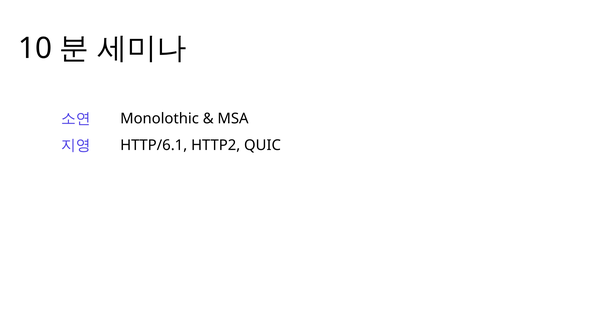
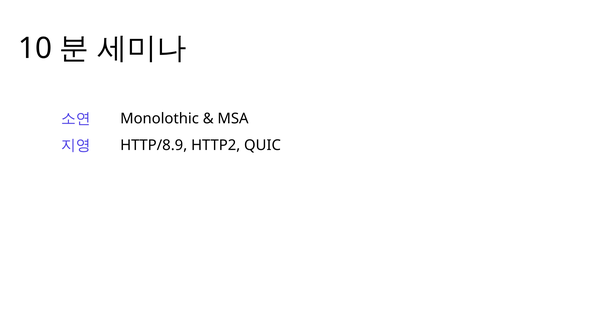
HTTP/6.1: HTTP/6.1 -> HTTP/8.9 (154, 145)
